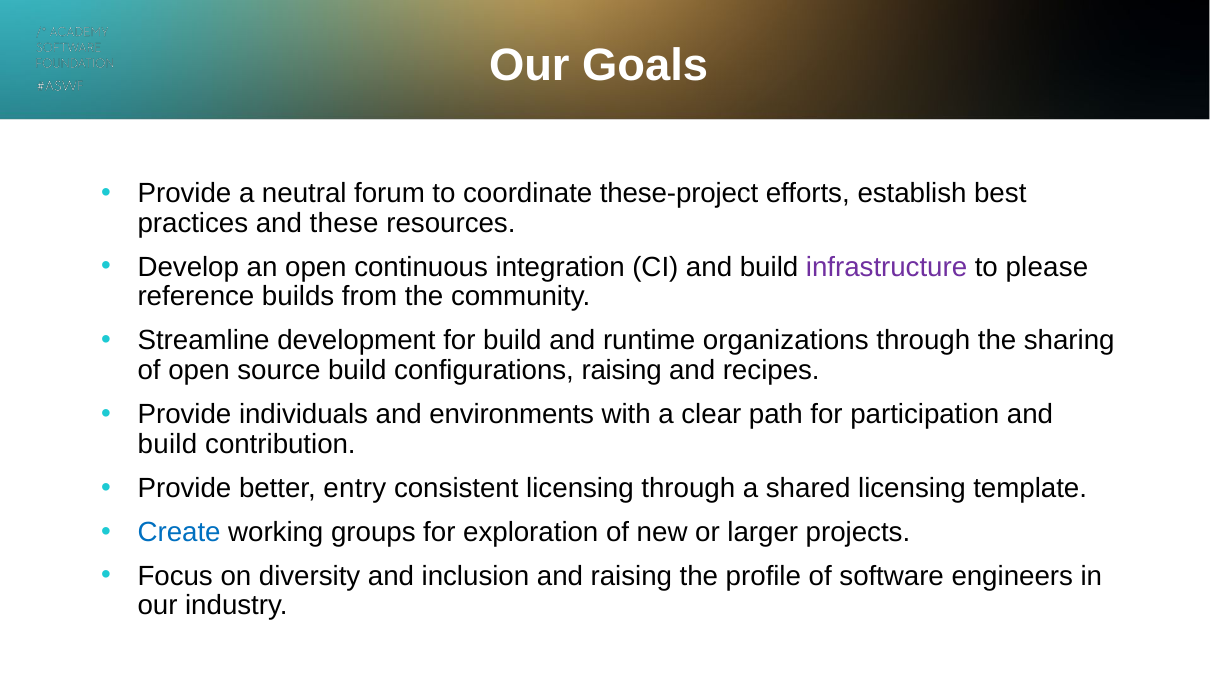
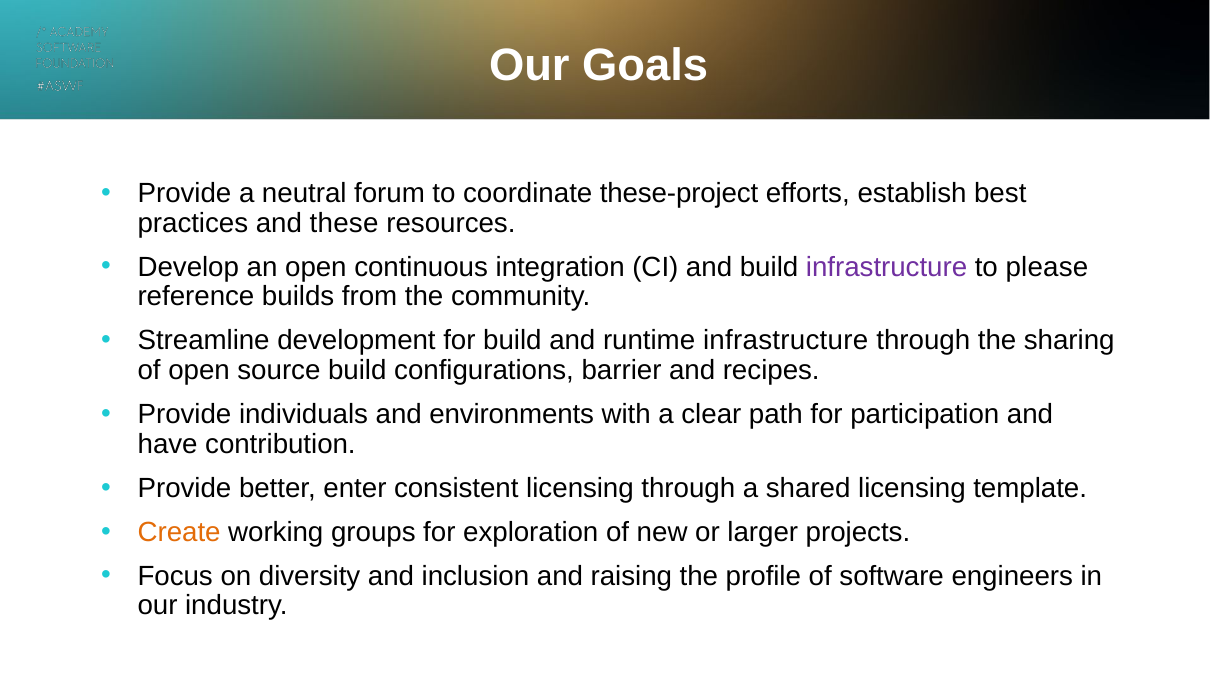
runtime organizations: organizations -> infrastructure (786, 340)
configurations raising: raising -> barrier (622, 370)
build: build -> have (168, 444)
entry: entry -> enter (355, 488)
Create colour: blue -> orange (179, 532)
